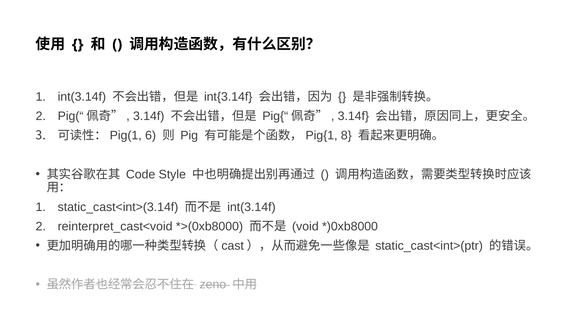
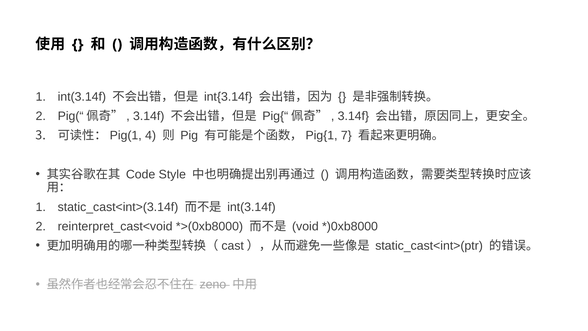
6: 6 -> 4 (151, 136)
8: 8 -> 7 (346, 136)
